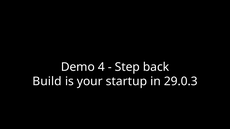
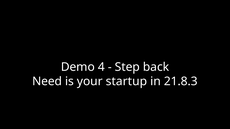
Build: Build -> Need (47, 82)
29.0.3: 29.0.3 -> 21.8.3 (181, 82)
